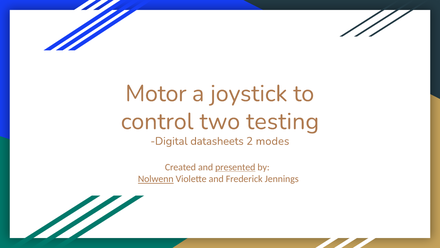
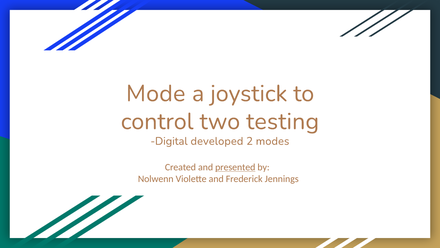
Motor: Motor -> Mode (156, 93)
datasheets: datasheets -> developed (217, 141)
Nolwenn underline: present -> none (156, 179)
